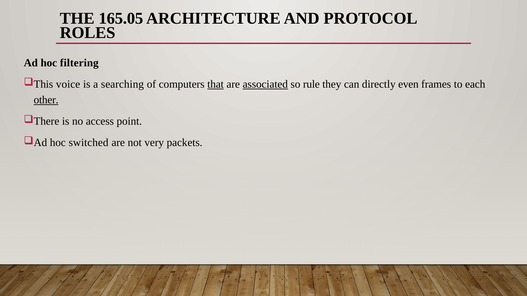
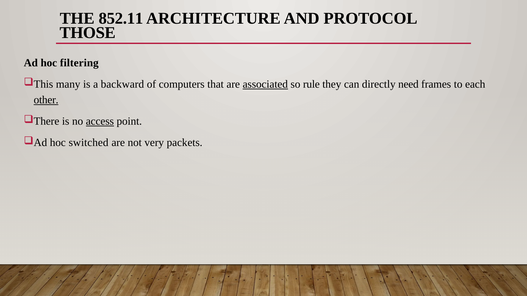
165.05: 165.05 -> 852.11 (121, 18)
ROLES: ROLES -> THOSE (88, 33)
voice: voice -> many (68, 84)
searching: searching -> backward (122, 84)
that underline: present -> none (216, 84)
even: even -> need (408, 84)
access underline: none -> present (100, 121)
